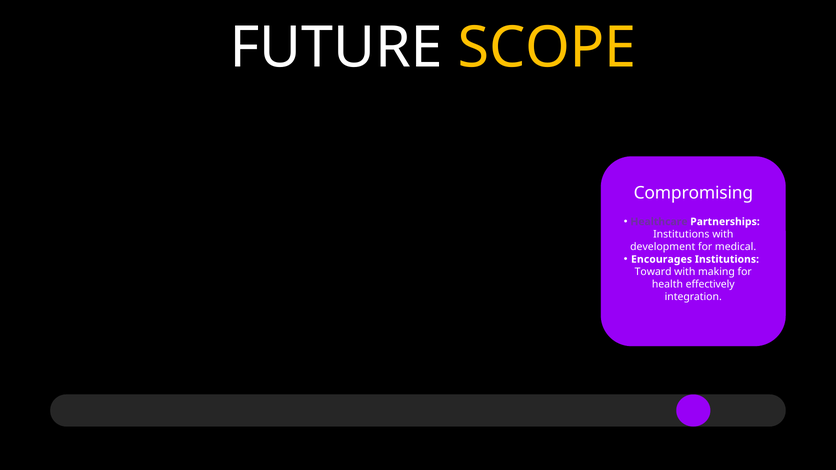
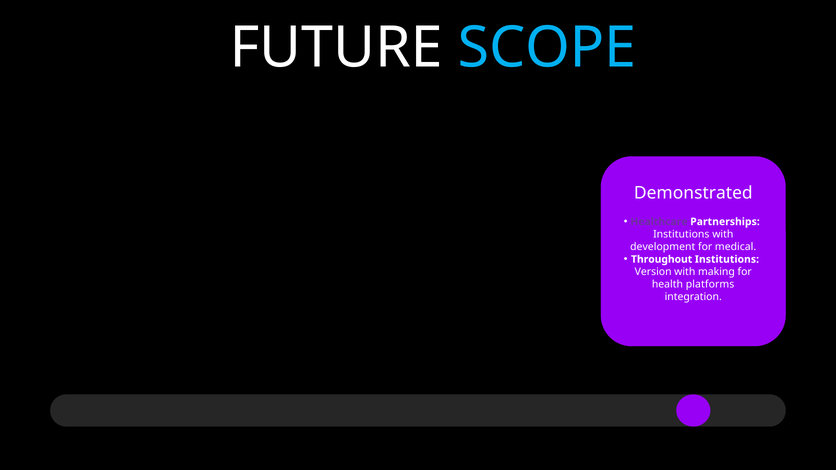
SCOPE colour: yellow -> light blue (547, 48)
Compromising: Compromising -> Demonstrated (693, 193)
Encourages: Encourages -> Throughout (662, 259)
Toward: Toward -> Version (653, 272)
effectively: effectively -> platforms (710, 285)
